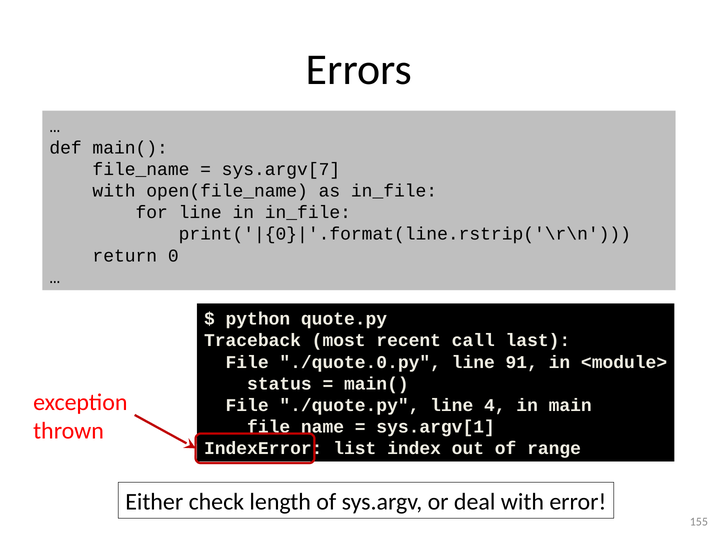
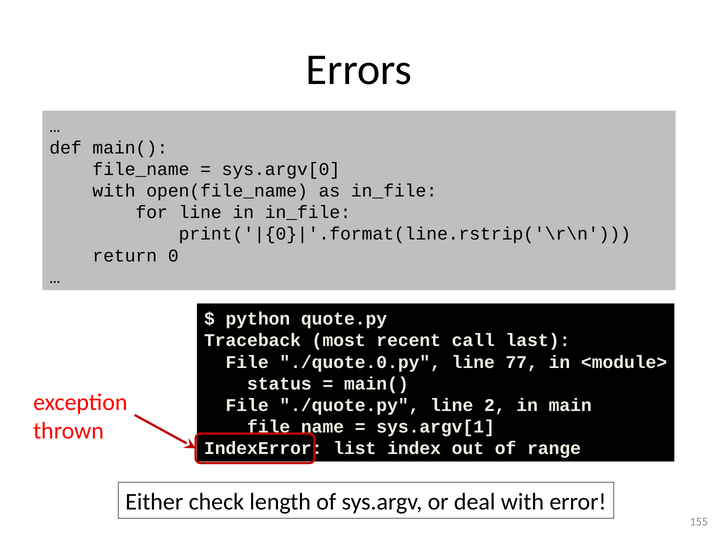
sys.argv[7: sys.argv[7 -> sys.argv[0 (281, 169)
91: 91 -> 77 (522, 362)
4: 4 -> 2 (495, 405)
